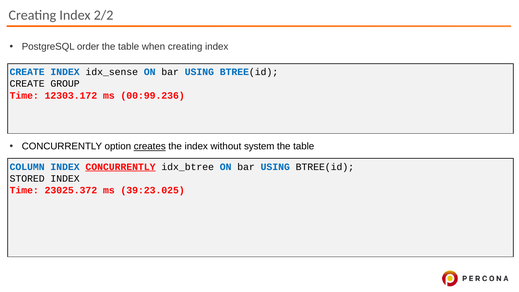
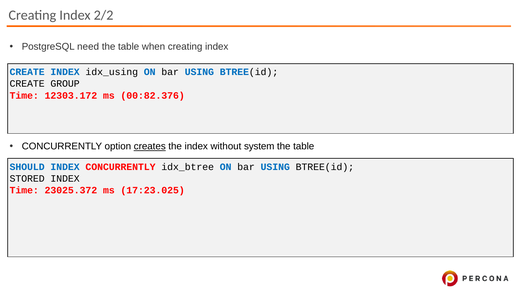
order: order -> need (88, 47)
idx_sense: idx_sense -> idx_using (112, 72)
00:99.236: 00:99.236 -> 00:82.376 (153, 95)
COLUMN: COLUMN -> SHOULD (27, 167)
CONCURRENTLY underline: present -> none (121, 167)
39:23.025: 39:23.025 -> 17:23.025 (153, 190)
